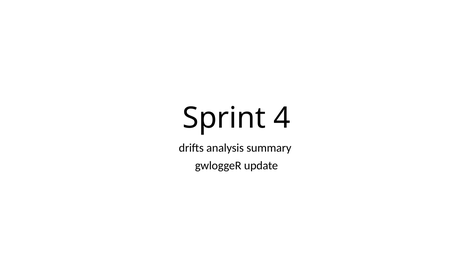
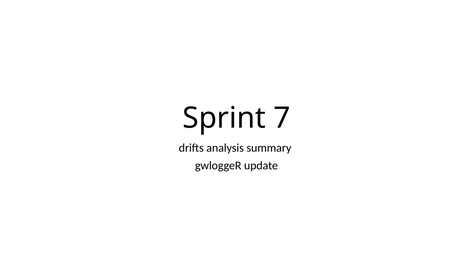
4: 4 -> 7 (282, 118)
